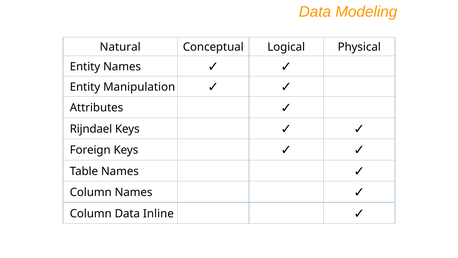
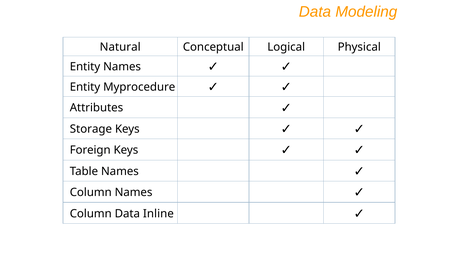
Manipulation: Manipulation -> Myprocedure (139, 87)
Rijndael: Rijndael -> Storage (91, 129)
